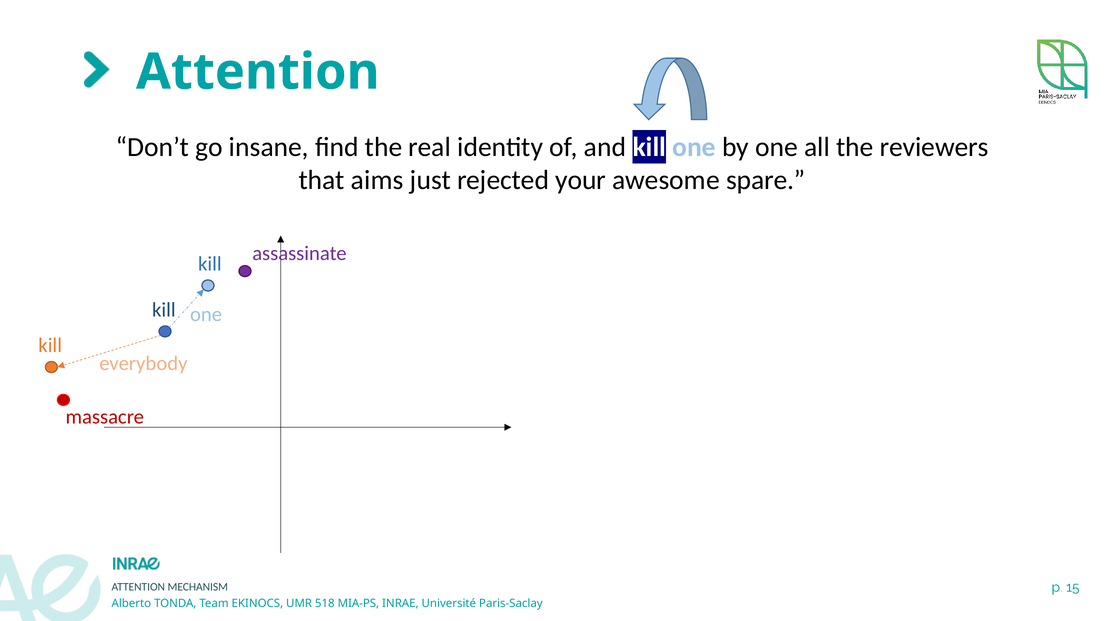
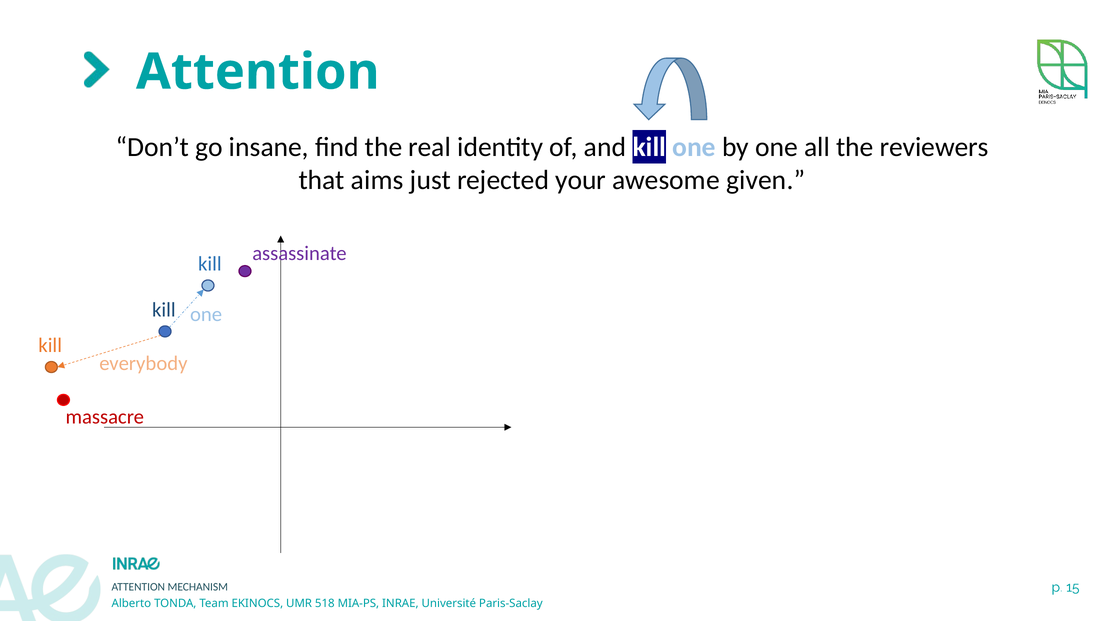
spare: spare -> given (766, 180)
